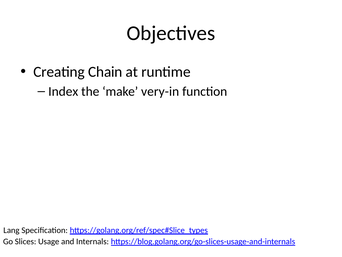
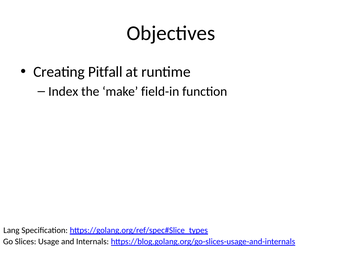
Chain: Chain -> Pitfall (105, 72)
very-in: very-in -> field-in (160, 91)
